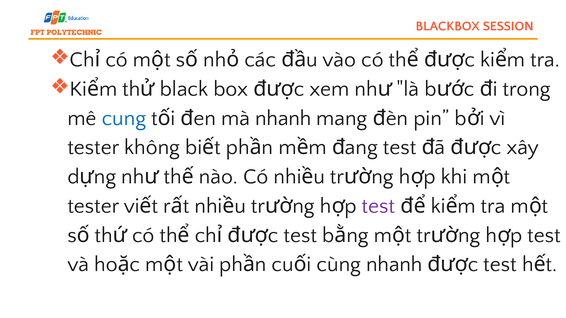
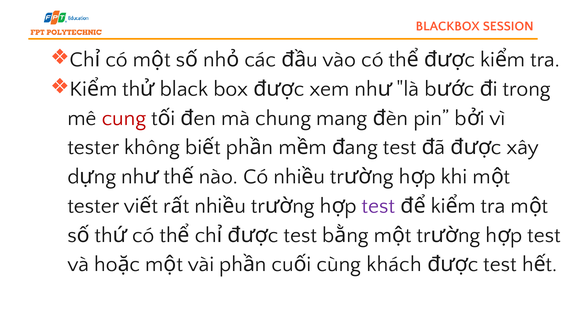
cung colour: blue -> red (124, 118)
mà nhanh: nhanh -> chung (283, 118)
cùng nhanh: nhanh -> khách (394, 265)
